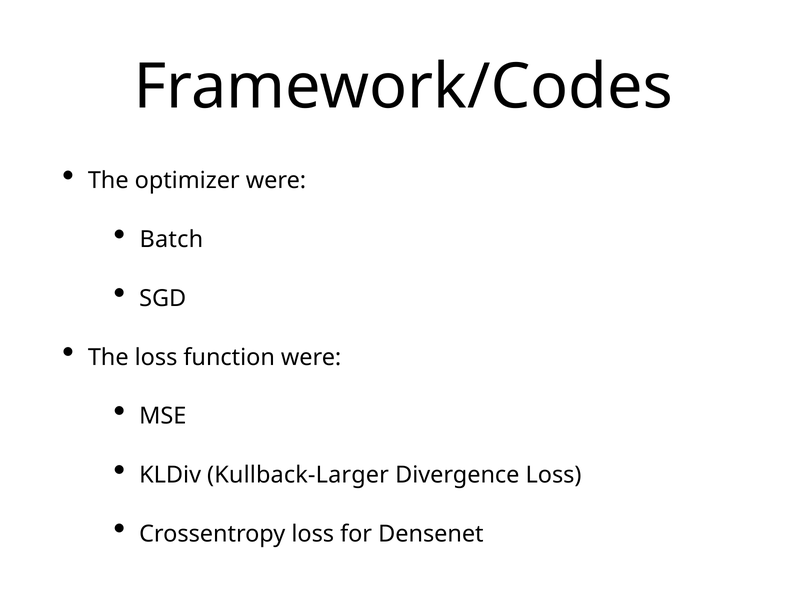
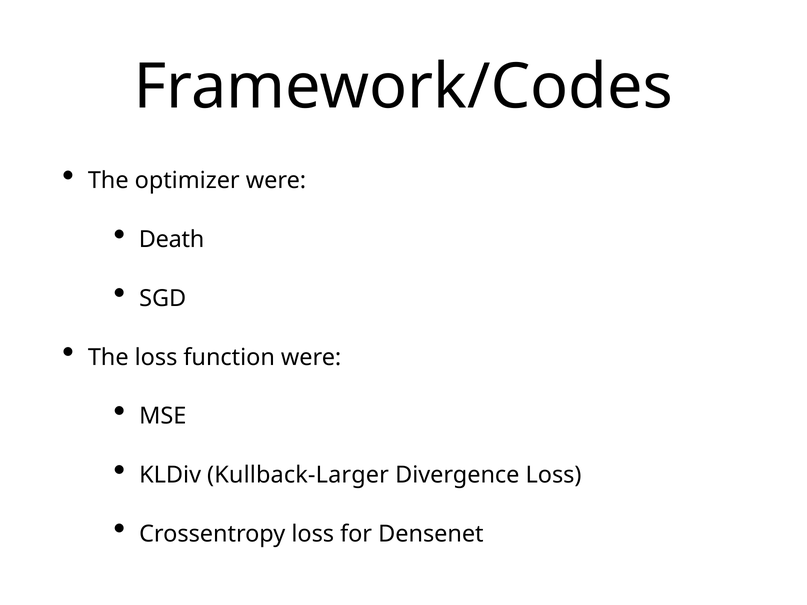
Batch: Batch -> Death (172, 240)
